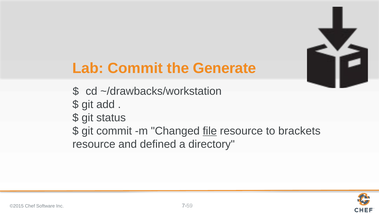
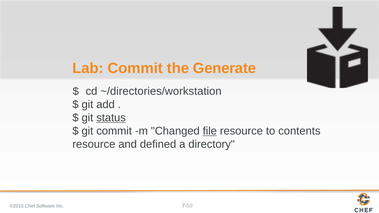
~/drawbacks/workstation: ~/drawbacks/workstation -> ~/directories/workstation (161, 91)
status underline: none -> present (111, 118)
brackets: brackets -> contents (299, 131)
